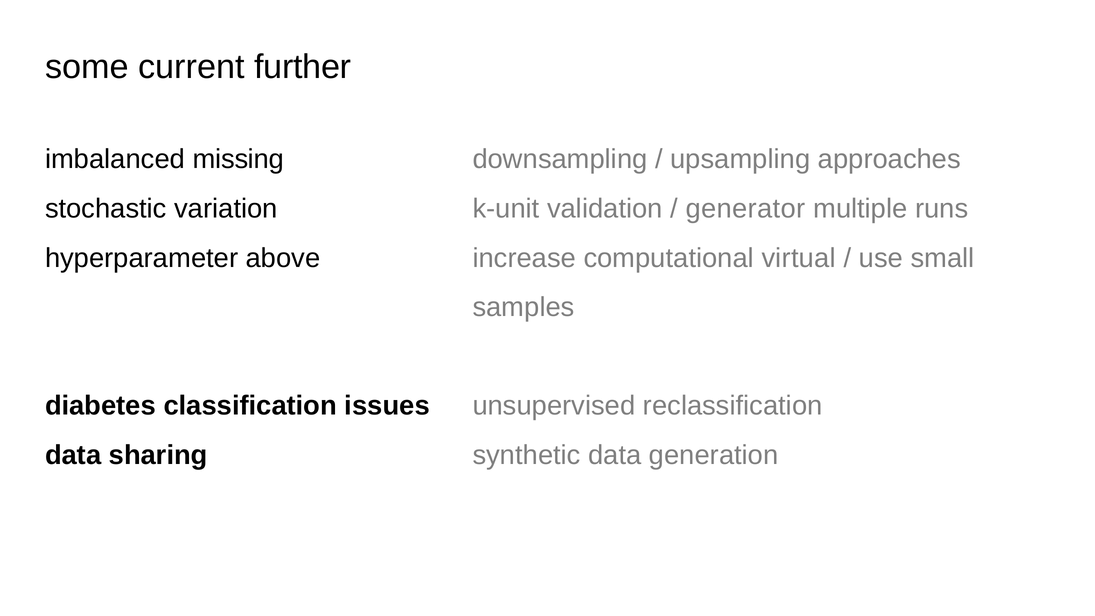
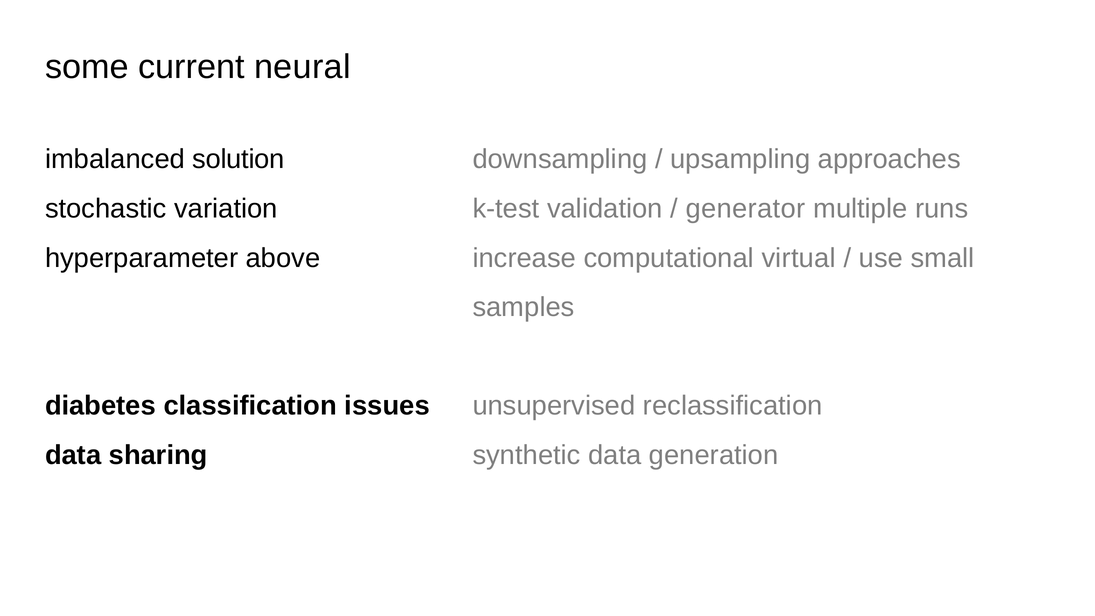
further: further -> neural (302, 67)
missing: missing -> solution (238, 159)
k-unit: k-unit -> k-test (506, 209)
